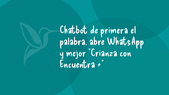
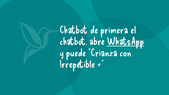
palabra: palabra -> chatbot (73, 42)
WhatsApp underline: none -> present (125, 42)
mejor: mejor -> puede (76, 53)
Encuentra: Encuentra -> Irrepetible (77, 64)
